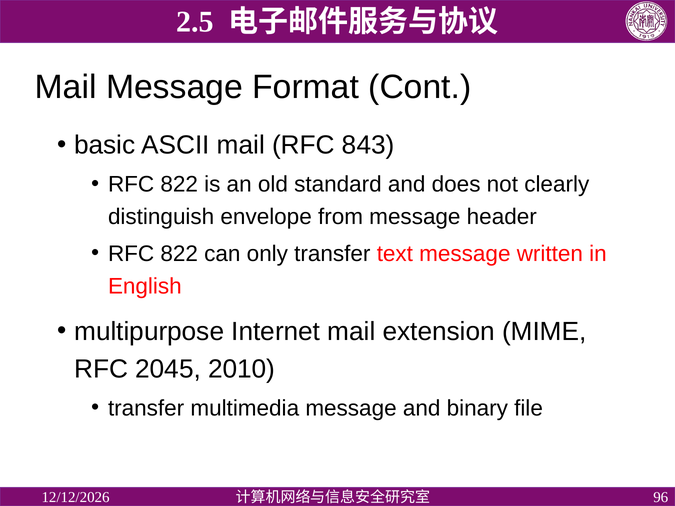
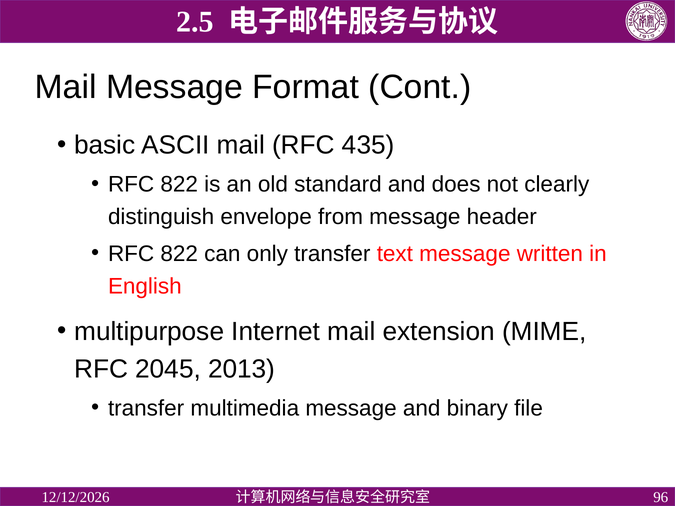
843: 843 -> 435 (368, 145)
2010: 2010 -> 2013 (242, 369)
